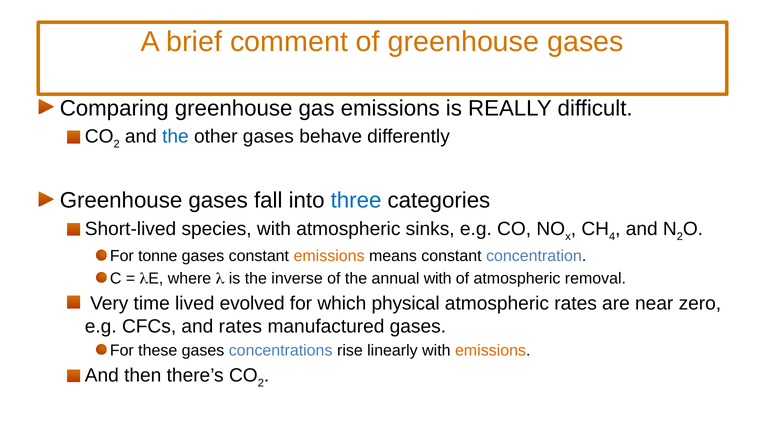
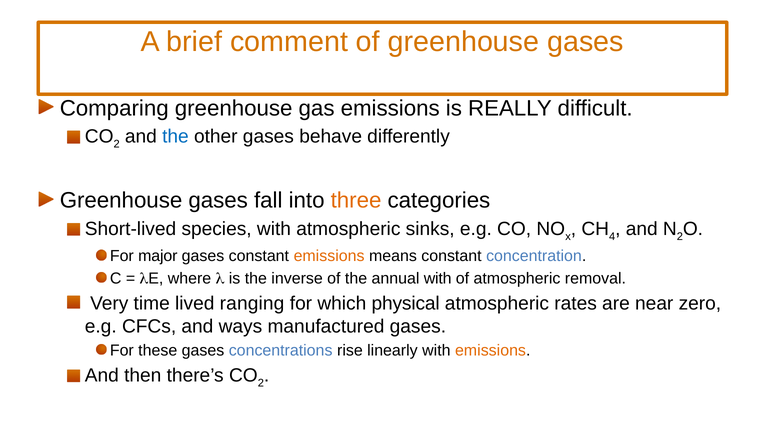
three colour: blue -> orange (356, 201)
tonne: tonne -> major (158, 256)
evolved: evolved -> ranging (252, 304)
and rates: rates -> ways (240, 327)
